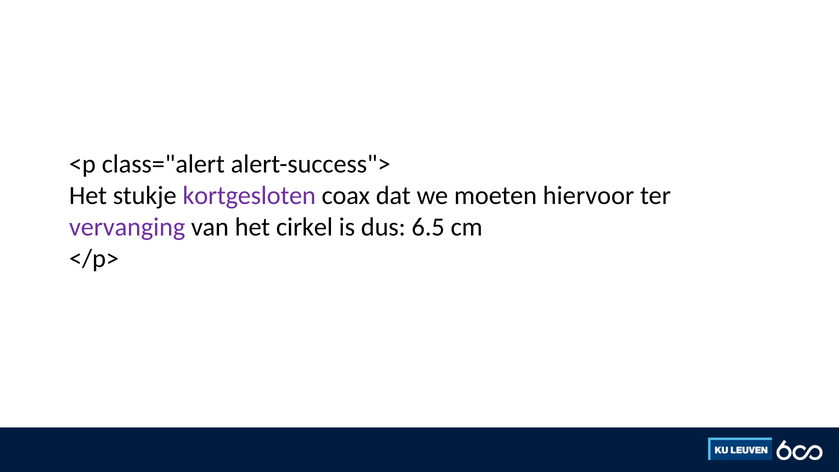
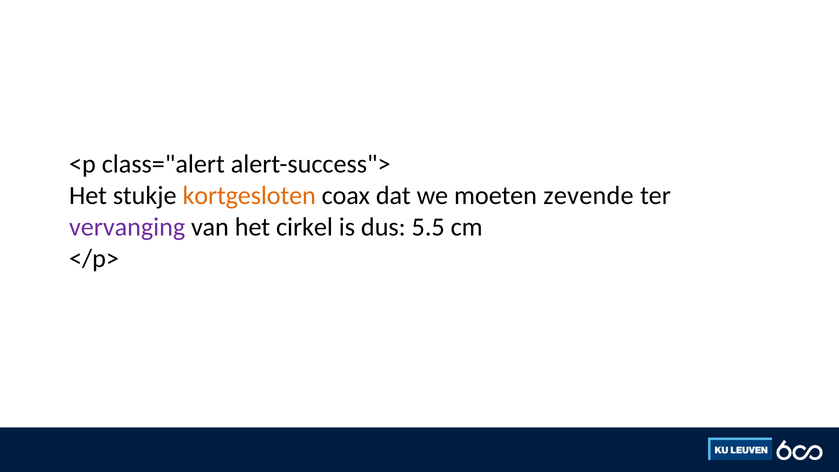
kortgesloten colour: purple -> orange (249, 196)
hiervoor: hiervoor -> zevende (588, 196)
6.5: 6.5 -> 5.5 (428, 227)
